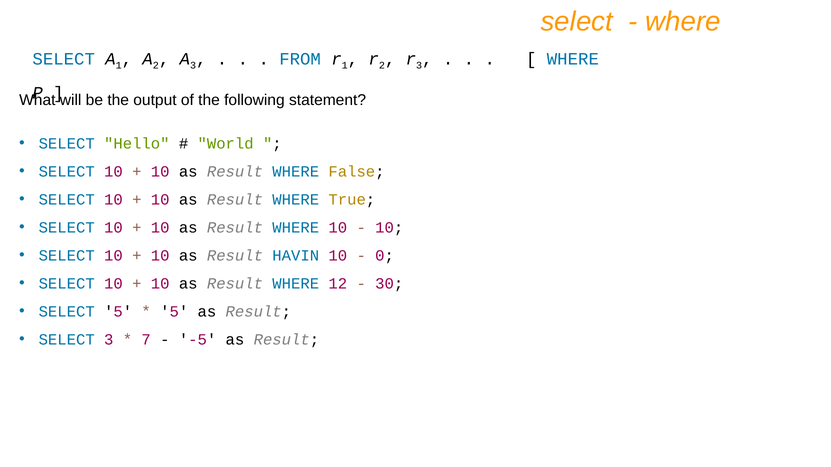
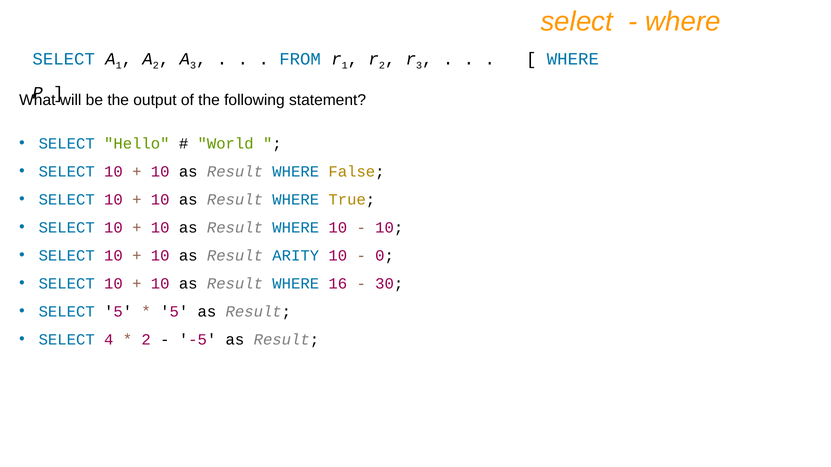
HAVIN: HAVIN -> ARITY (296, 256)
12: 12 -> 16 (338, 284)
SELECT 3: 3 -> 4 (109, 340)
7: 7 -> 2 (146, 340)
